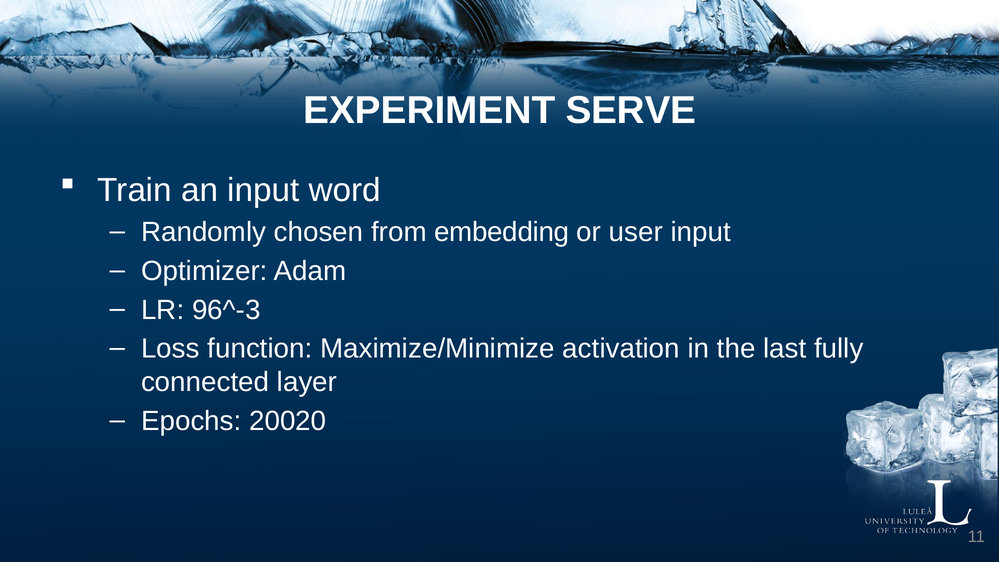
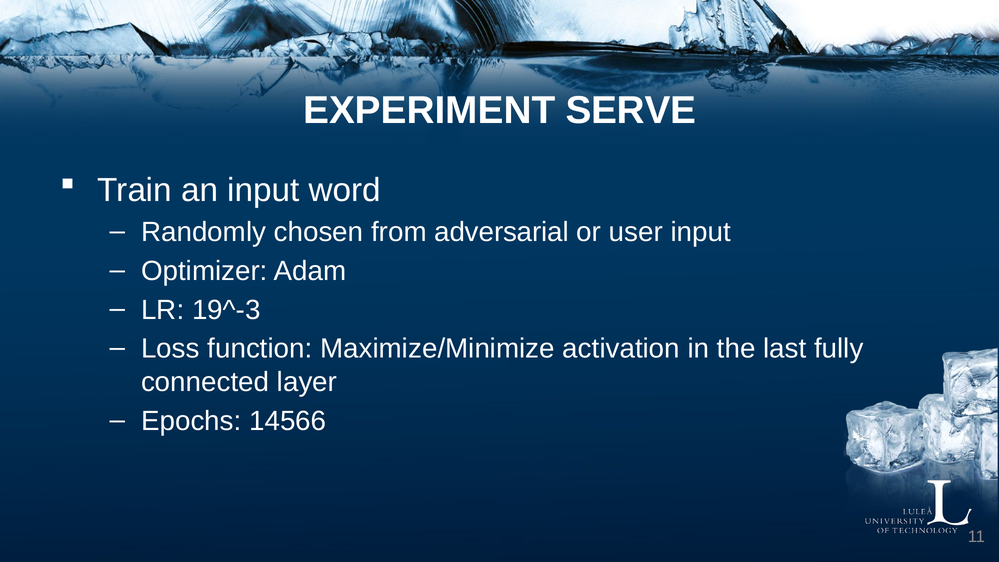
embedding: embedding -> adversarial (502, 232)
96^-3: 96^-3 -> 19^-3 (226, 310)
20020: 20020 -> 14566 (288, 421)
